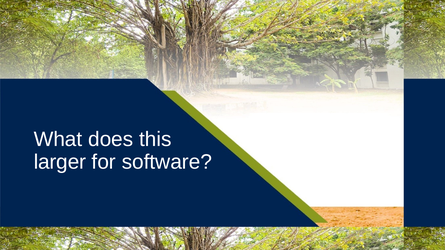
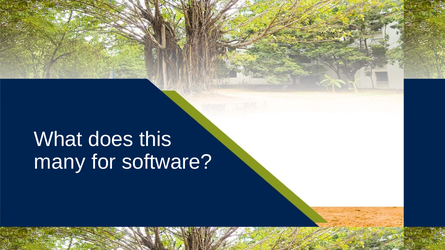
larger: larger -> many (60, 162)
